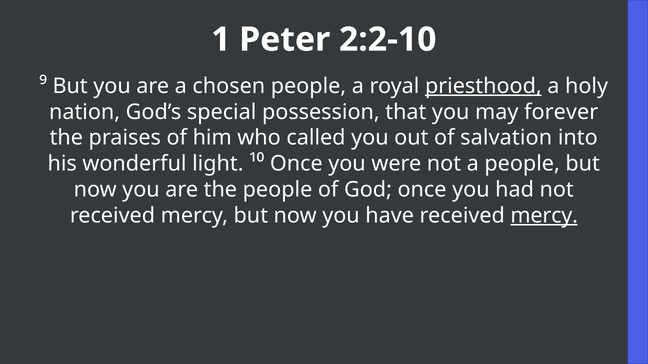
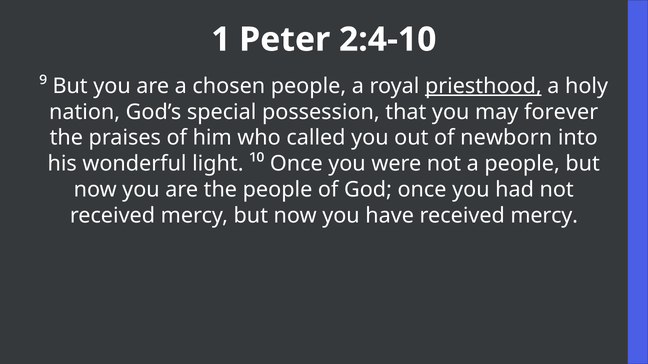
2:2-10: 2:2-10 -> 2:4-10 (388, 40)
salvation: salvation -> newborn (506, 138)
mercy underline: present -> none (544, 216)
